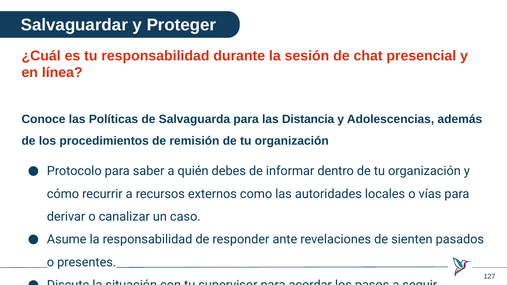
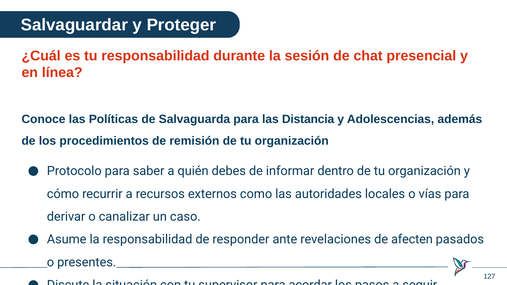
sienten: sienten -> afecten (412, 240)
